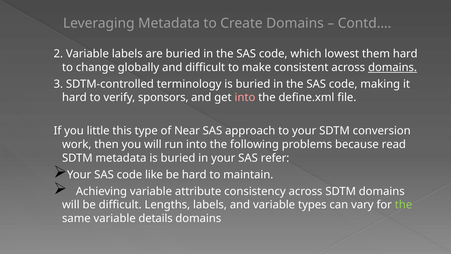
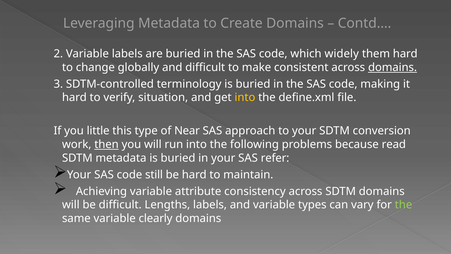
lowest: lowest -> widely (342, 54)
sponsors: sponsors -> situation (163, 97)
into colour: pink -> yellow (245, 97)
then underline: none -> present (107, 144)
like: like -> still (154, 174)
details: details -> clearly (156, 218)
